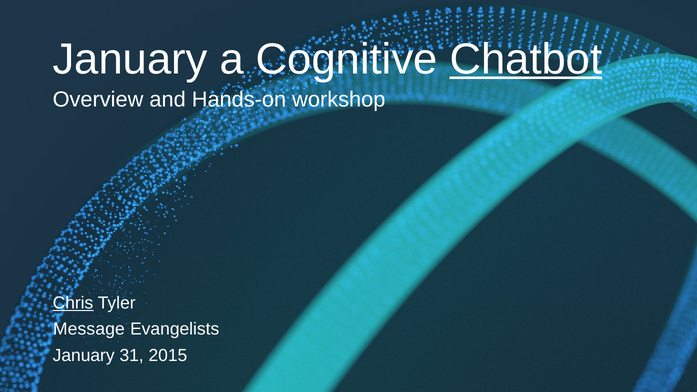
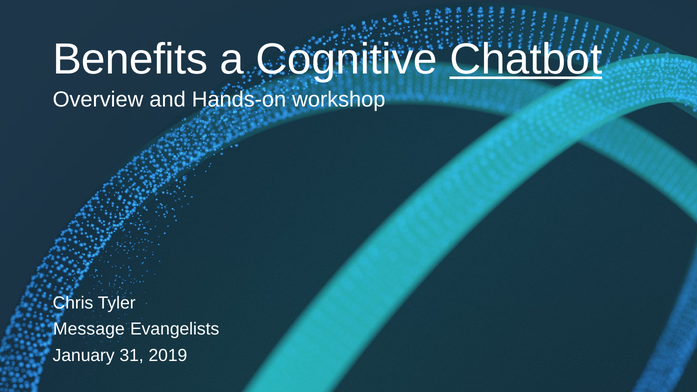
January: January -> Benefits (130, 59)
Chris underline: present -> none (73, 303)
2015: 2015 -> 2019 (168, 355)
